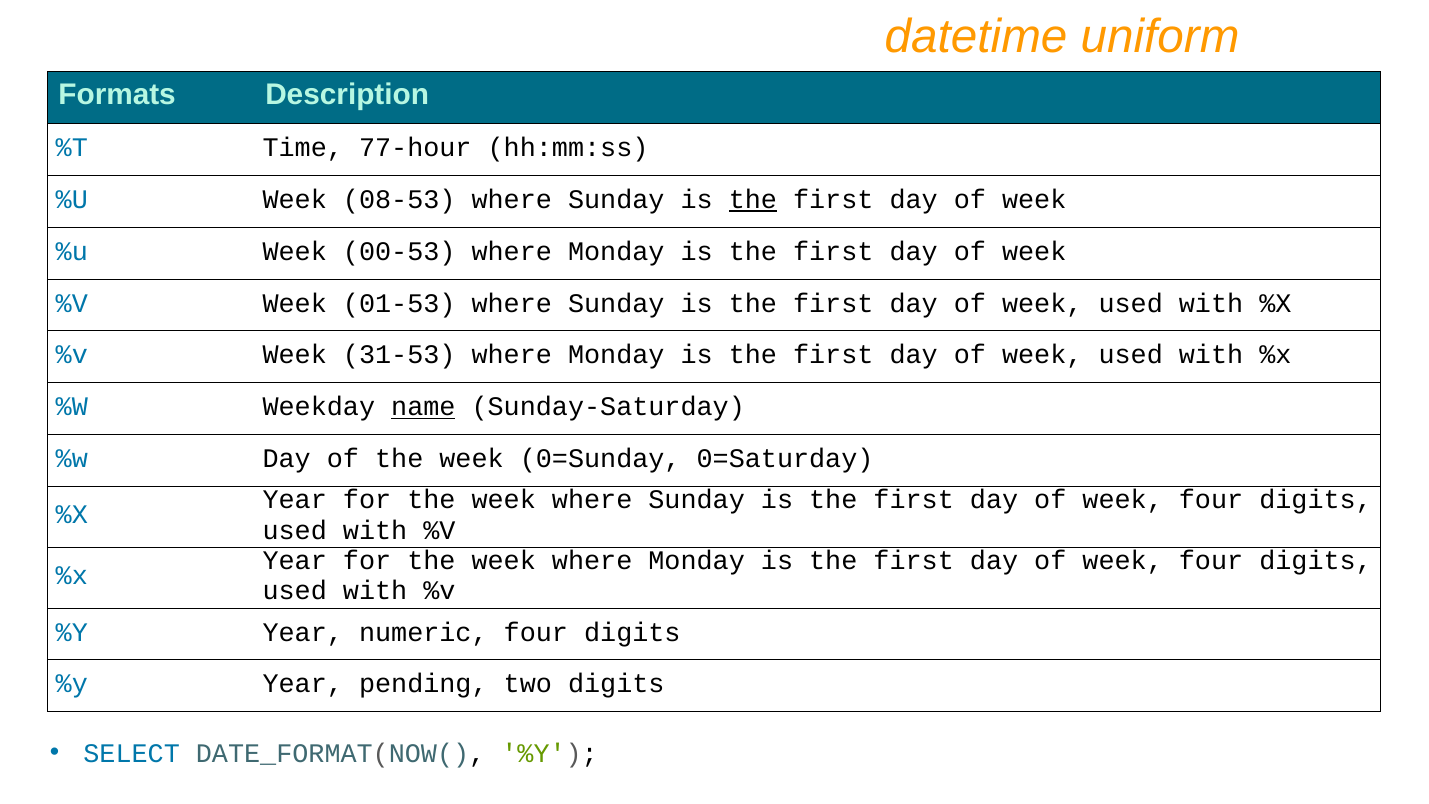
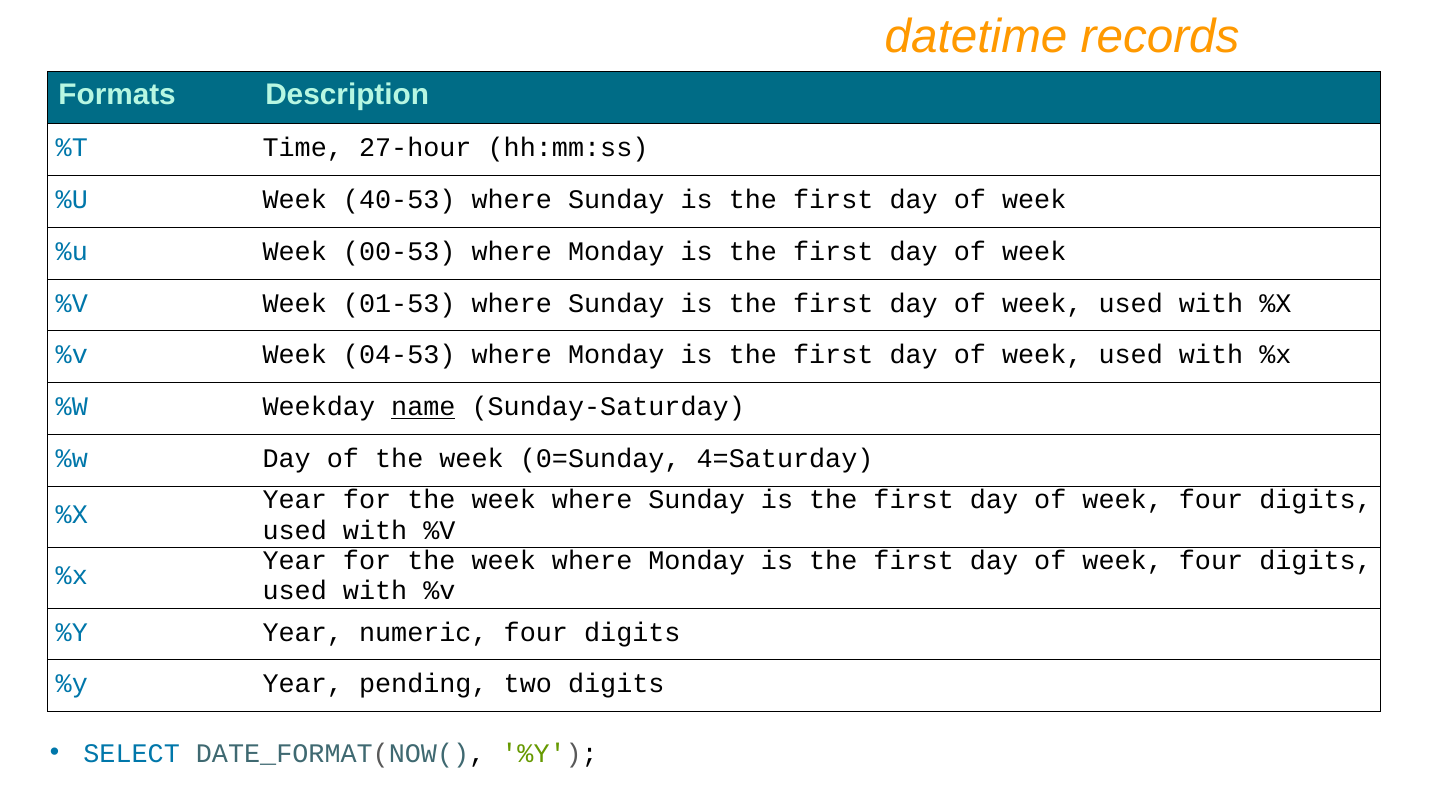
uniform: uniform -> records (1160, 37)
77-hour: 77-hour -> 27-hour (415, 148)
08-53: 08-53 -> 40-53 (399, 200)
the underline: present -> none (753, 200)
31-53: 31-53 -> 04-53 (399, 355)
0=Saturday: 0=Saturday -> 4=Saturday (785, 459)
